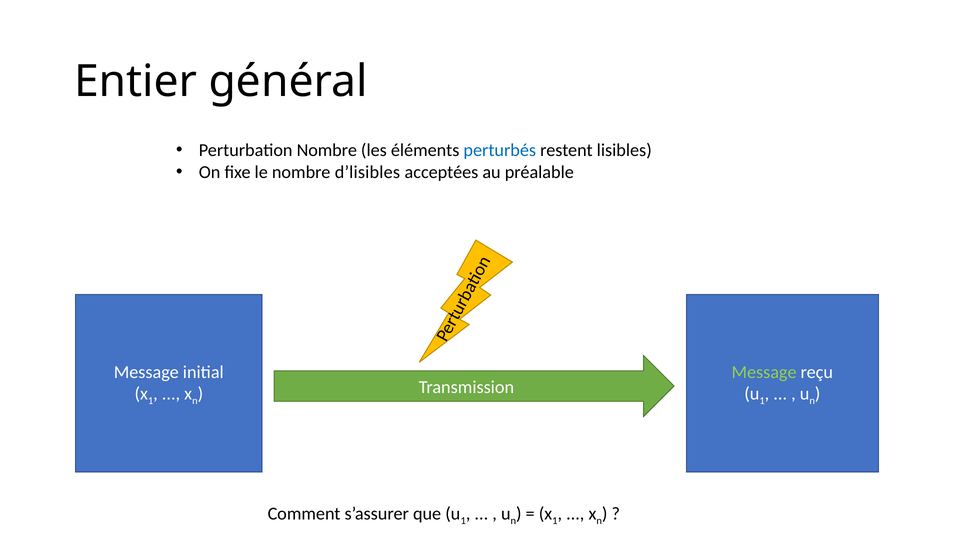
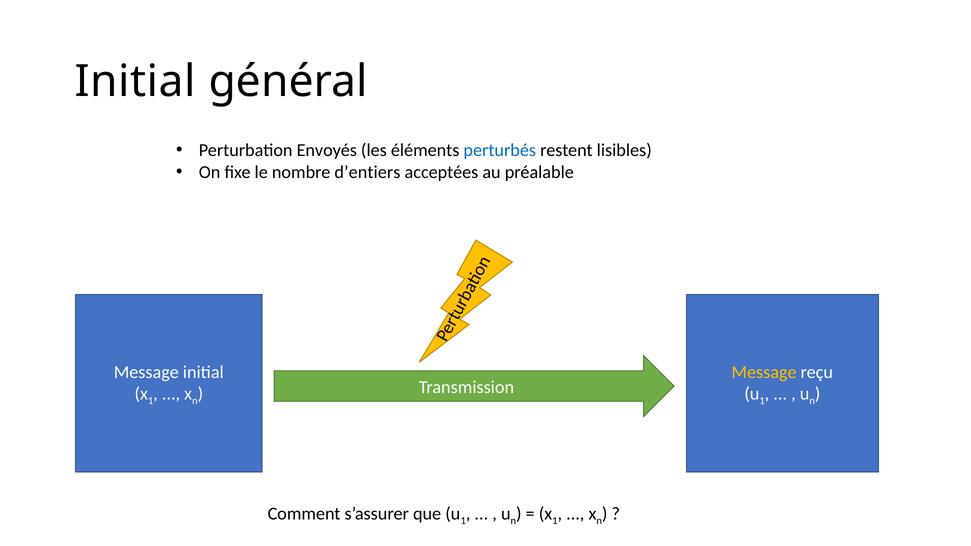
Entier: Entier -> Initial (135, 82)
Perturbation Nombre: Nombre -> Envoyés (327, 150)
d’lisibles: d’lisibles -> d’entiers (367, 172)
Message colour: light green -> yellow (764, 372)
